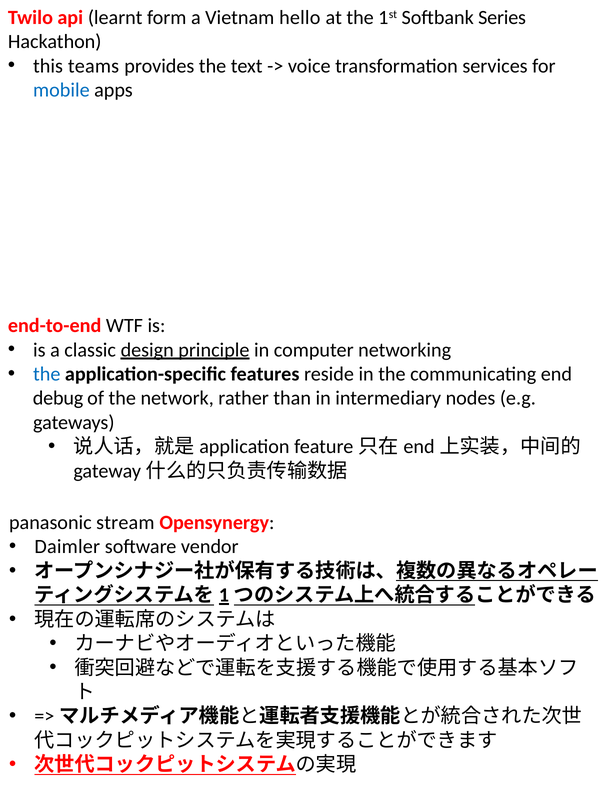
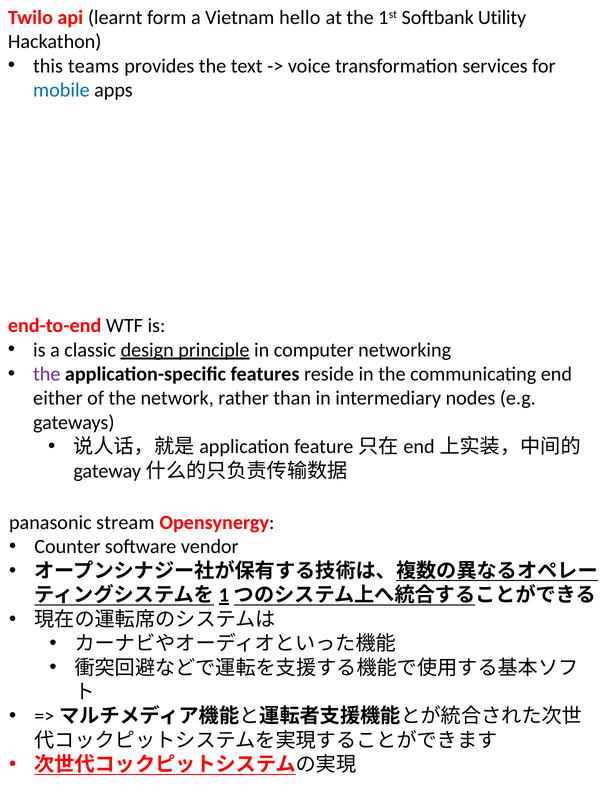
Series: Series -> Utility (502, 17)
the colour: blue -> purple (47, 374)
debug: debug -> either (58, 398)
Daimler: Daimler -> Counter (67, 547)
